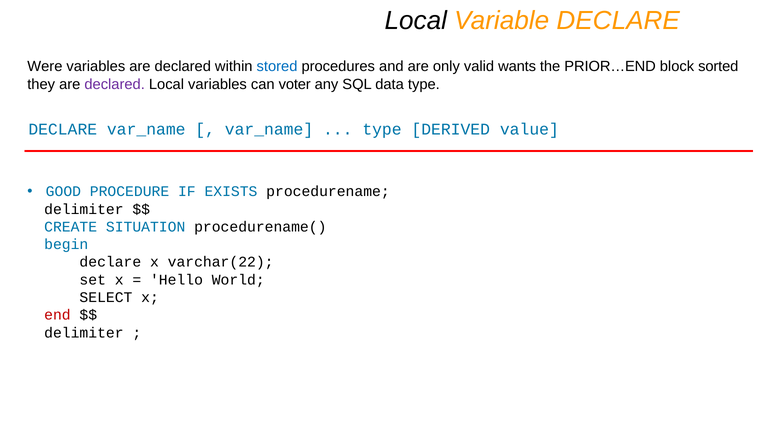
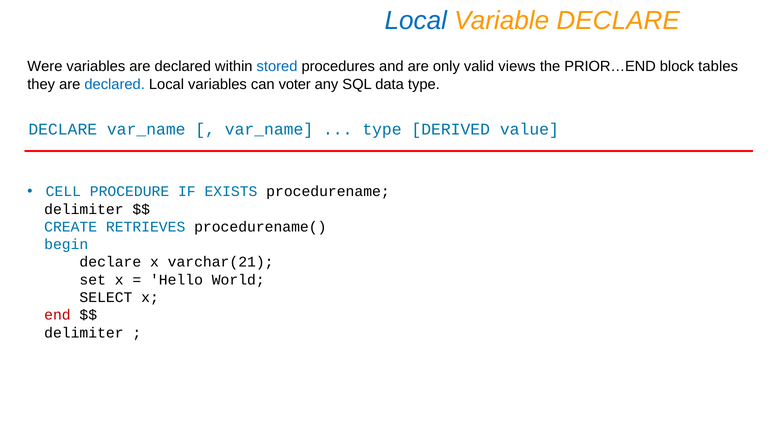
Local colour: black -> blue (416, 20)
wants: wants -> views (517, 67)
sorted: sorted -> tables (718, 67)
declared colour: purple -> blue (115, 84)
GOOD: GOOD -> CELL (63, 192)
SITUATION: SITUATION -> RETRIEVES (146, 227)
varchar(22: varchar(22 -> varchar(21 (221, 262)
